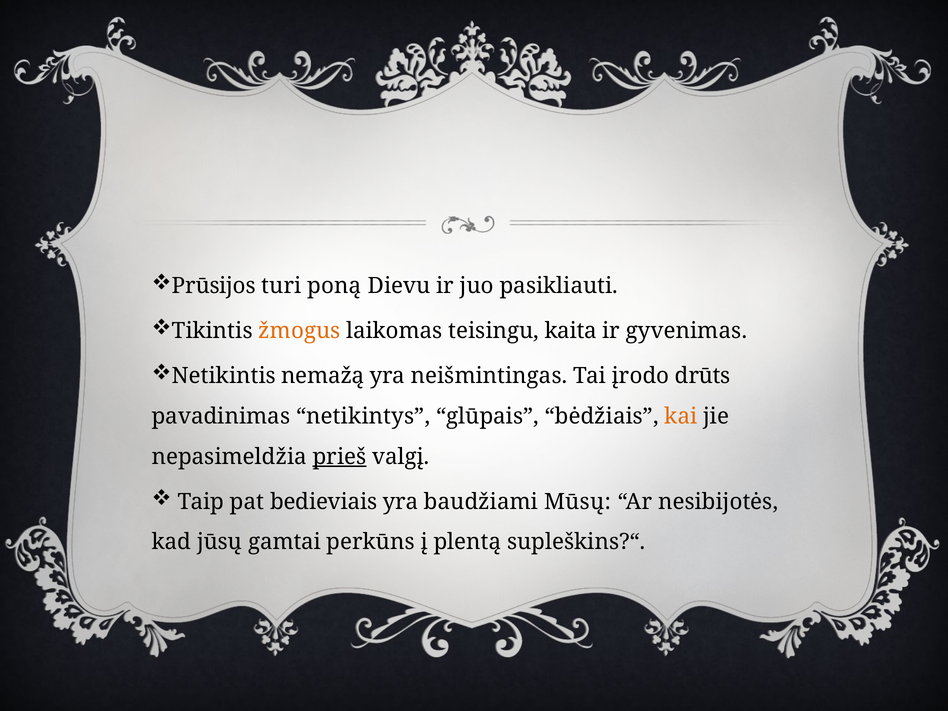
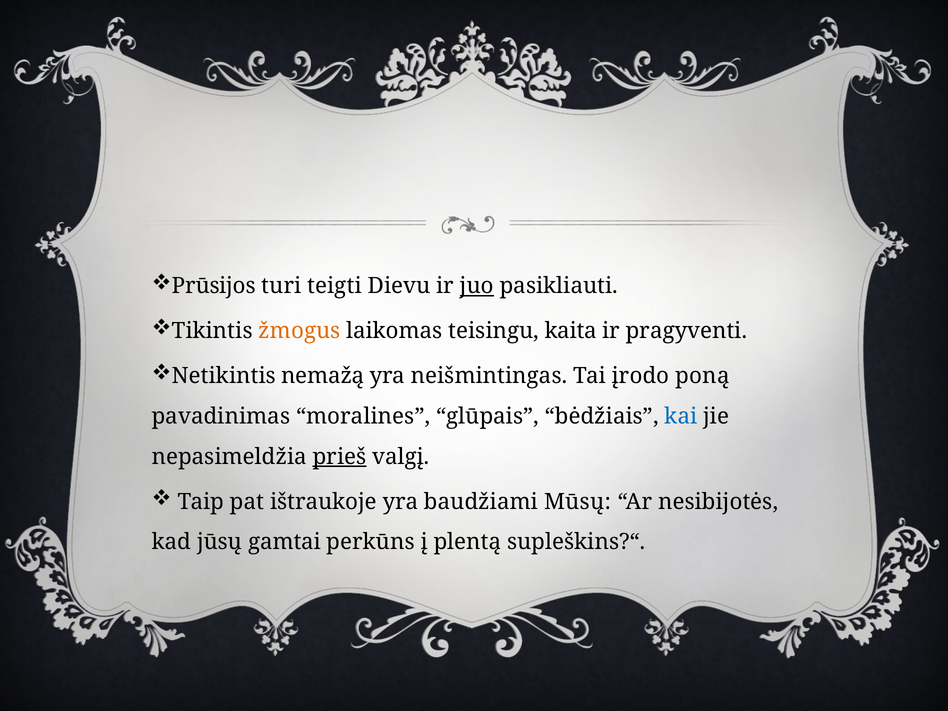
poną: poną -> teigti (334, 286)
juo underline: none -> present (477, 286)
gyvenimas: gyvenimas -> pragyventi (686, 331)
drūts: drūts -> poną (703, 376)
netikintys: netikintys -> moralines (363, 416)
kai colour: orange -> blue (681, 416)
bedieviais: bedieviais -> ištraukoje (324, 502)
